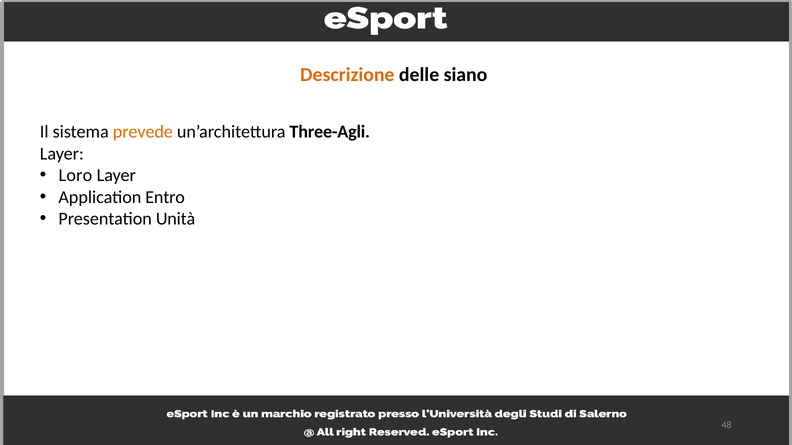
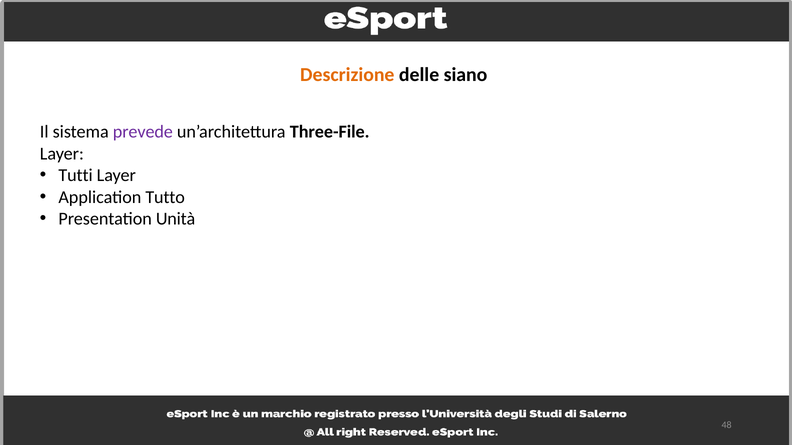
prevede colour: orange -> purple (143, 132)
Three-Agli: Three-Agli -> Three-File (330, 132)
Loro: Loro -> Tutti (76, 175)
Entro: Entro -> Tutto (165, 197)
